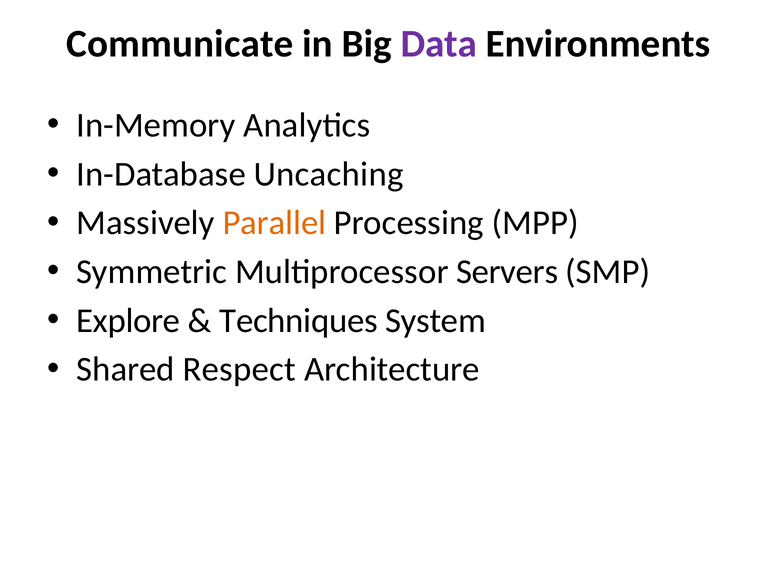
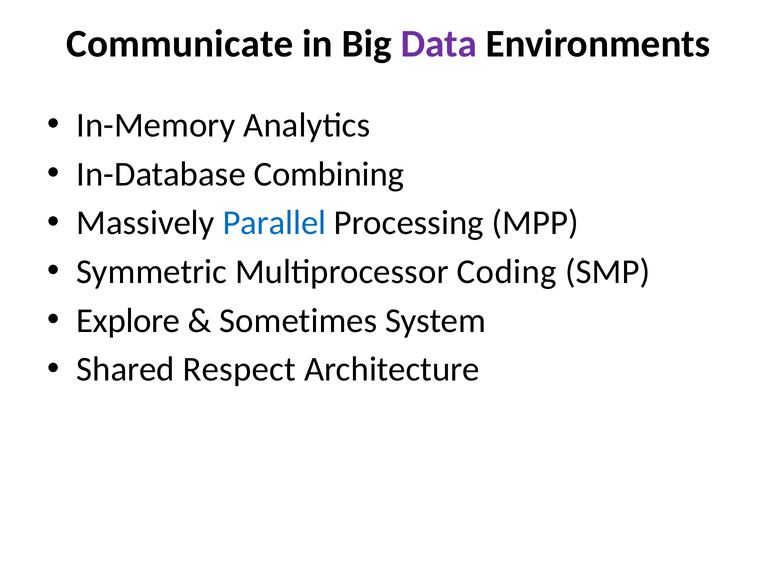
Uncaching: Uncaching -> Combining (329, 174)
Parallel colour: orange -> blue (274, 223)
Servers: Servers -> Coding (507, 272)
Techniques: Techniques -> Sometimes (298, 321)
